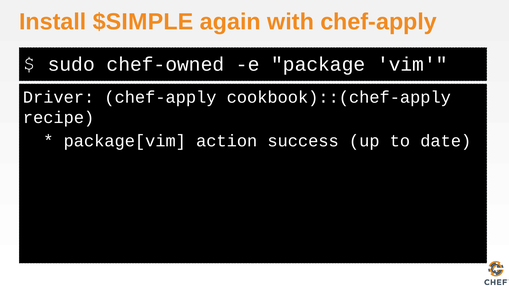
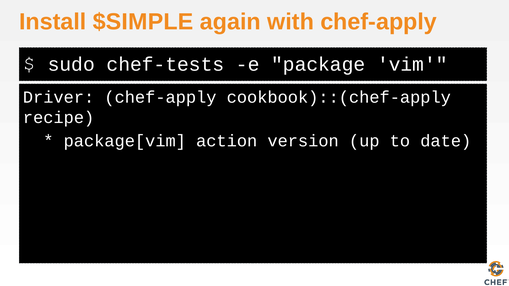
chef-owned: chef-owned -> chef-tests (165, 64)
success: success -> version (303, 141)
